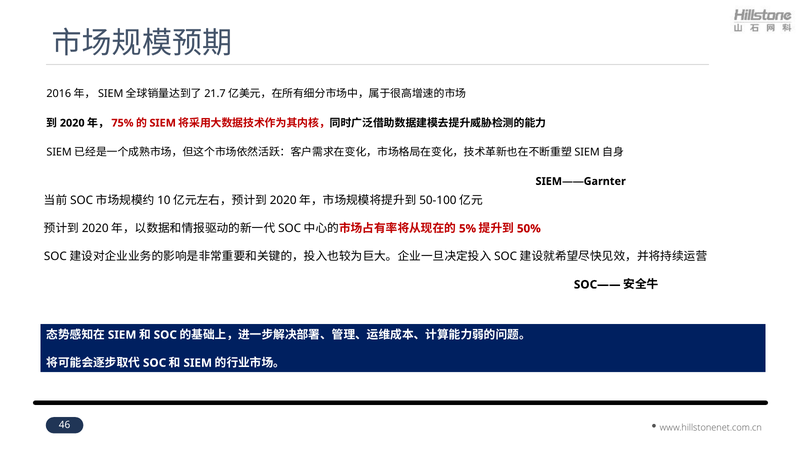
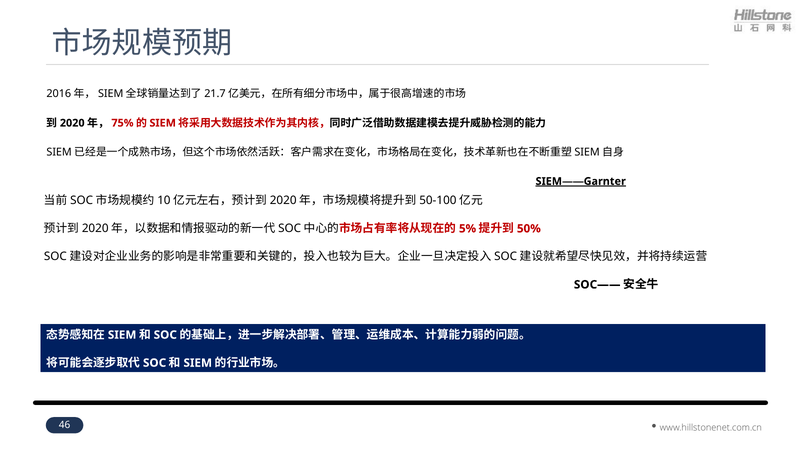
SIEM——Garnter underline: none -> present (581, 182)
